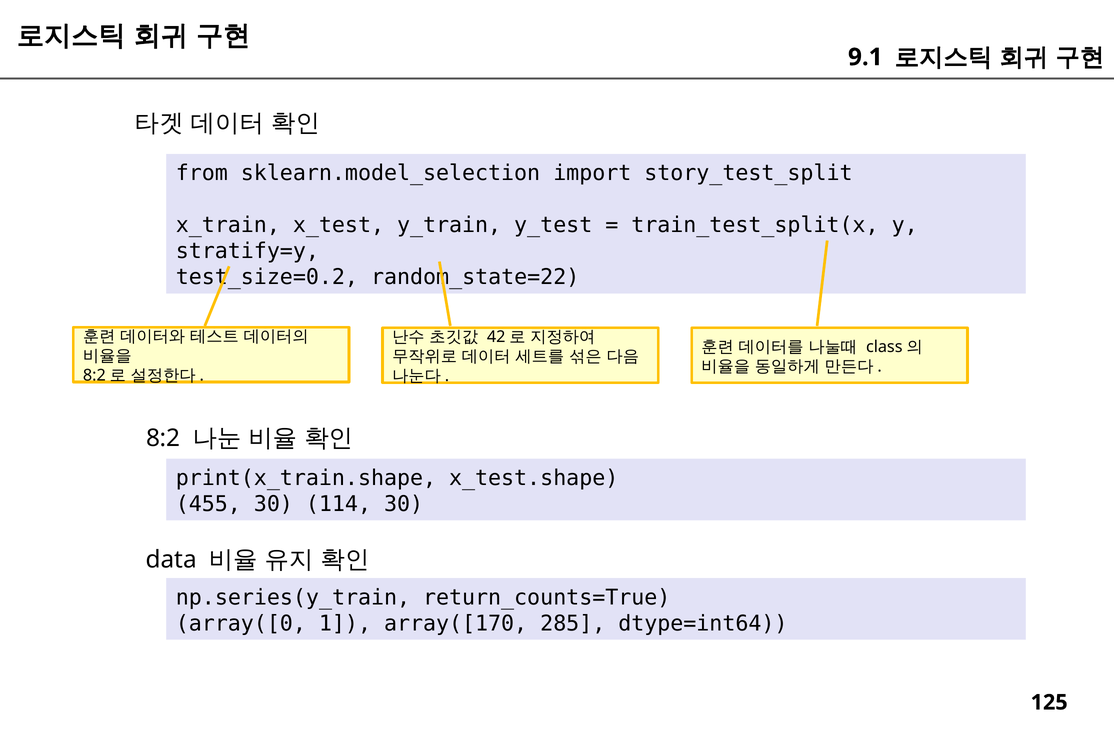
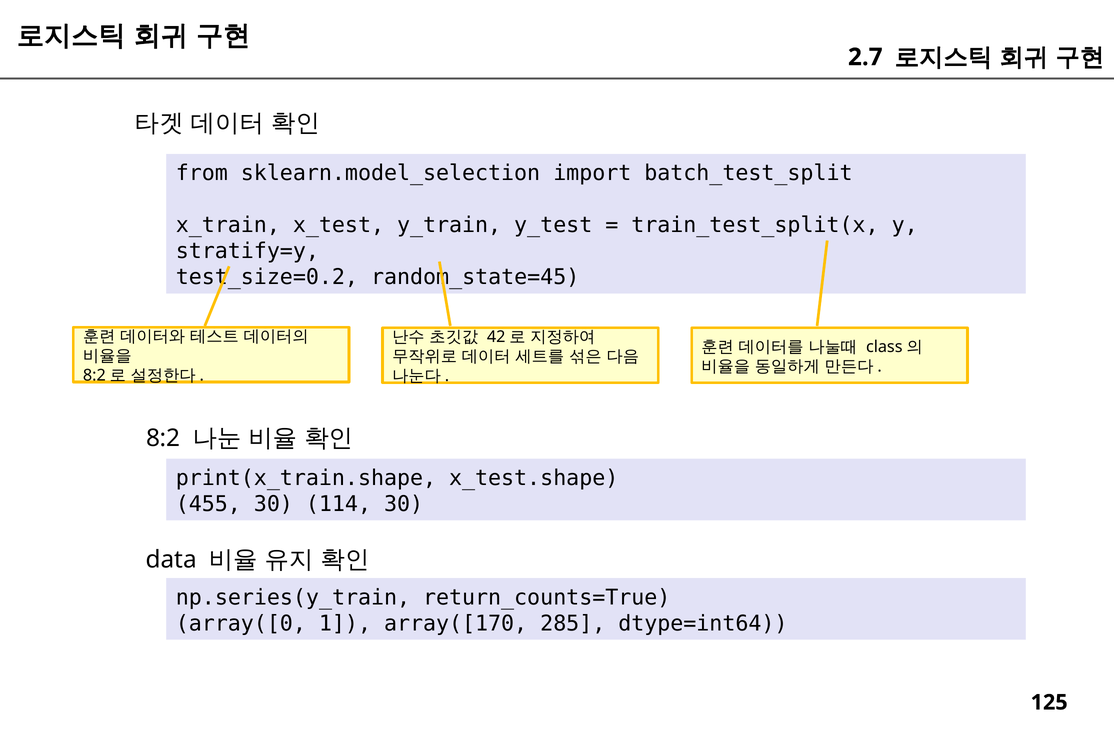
9.1: 9.1 -> 2.7 (865, 57)
story_test_split: story_test_split -> batch_test_split (748, 173)
random_state=22: random_state=22 -> random_state=45 (475, 277)
